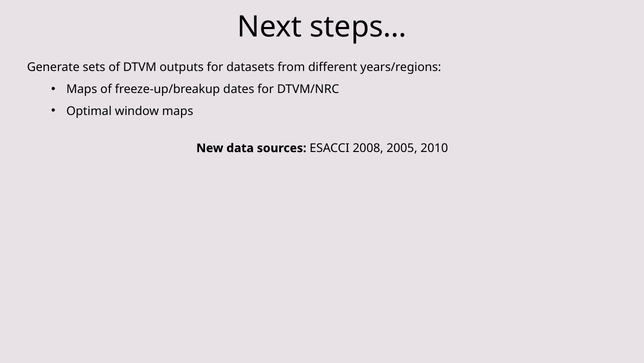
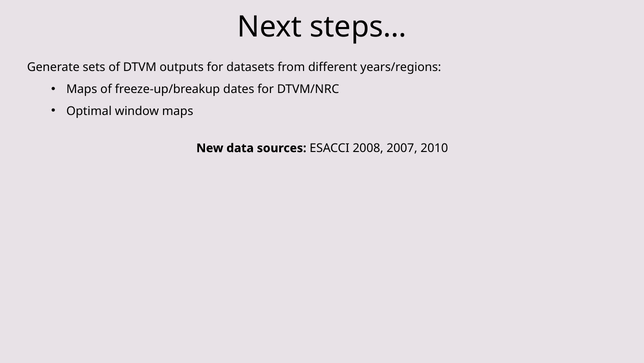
2005: 2005 -> 2007 (402, 148)
